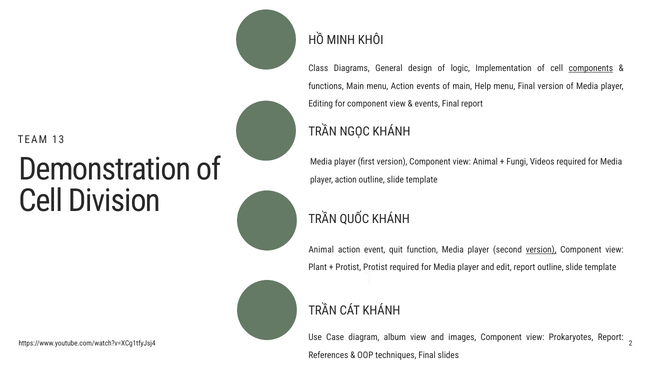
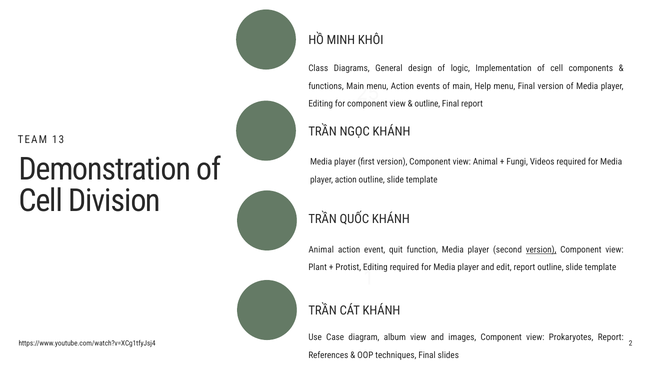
components underline: present -> none (591, 69)
events: events -> outline (427, 104)
Protist Protist: Protist -> Editing (375, 268)
